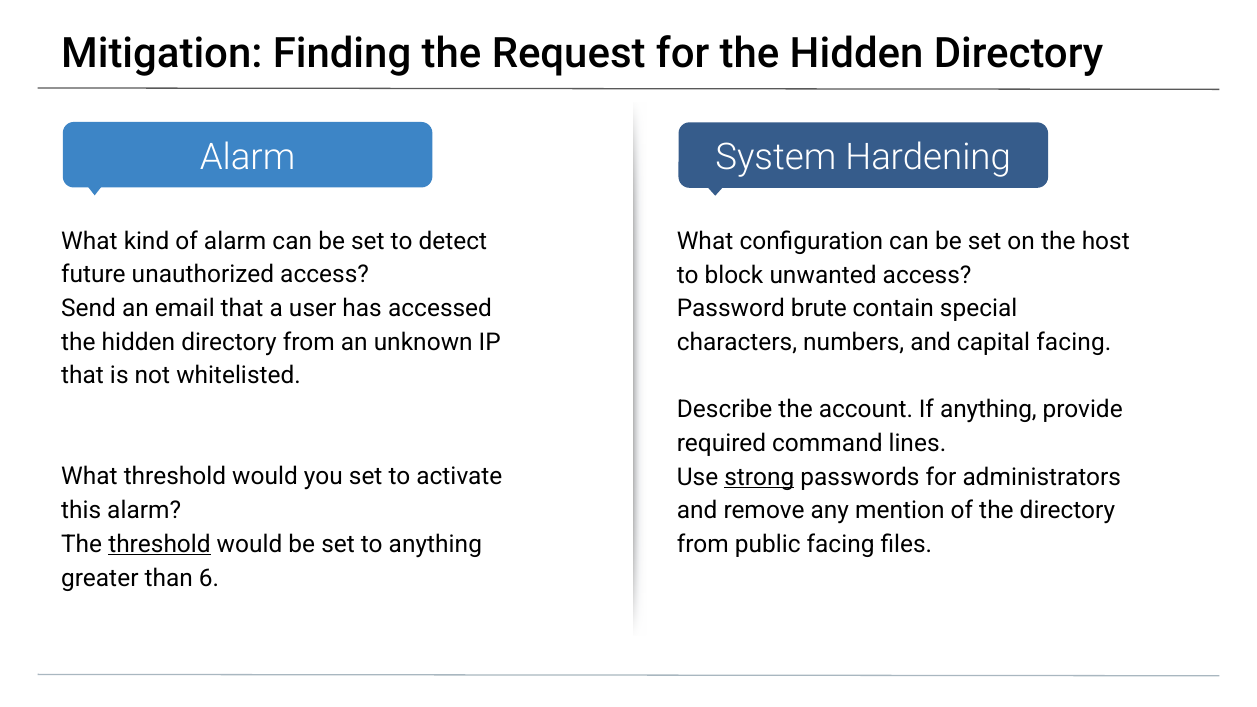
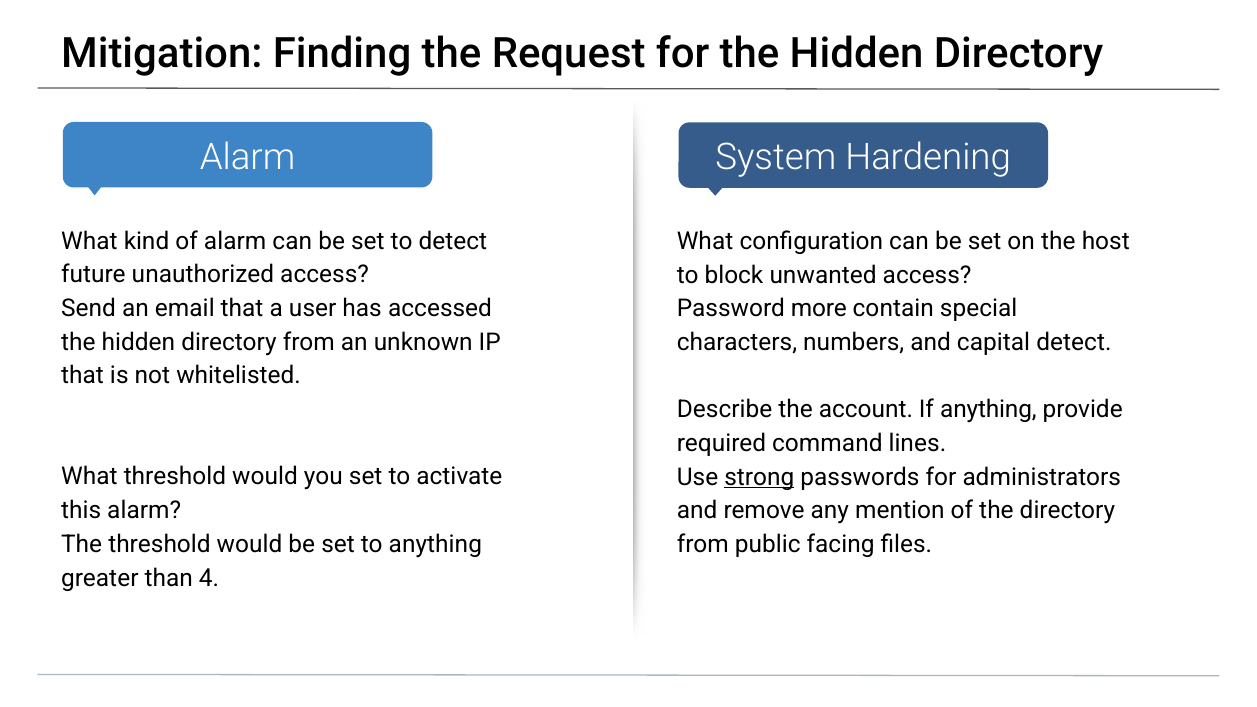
brute: brute -> more (819, 309)
capital facing: facing -> detect (1074, 342)
threshold underline: present -> none (159, 544)
6: 6 -> 4 (209, 578)
